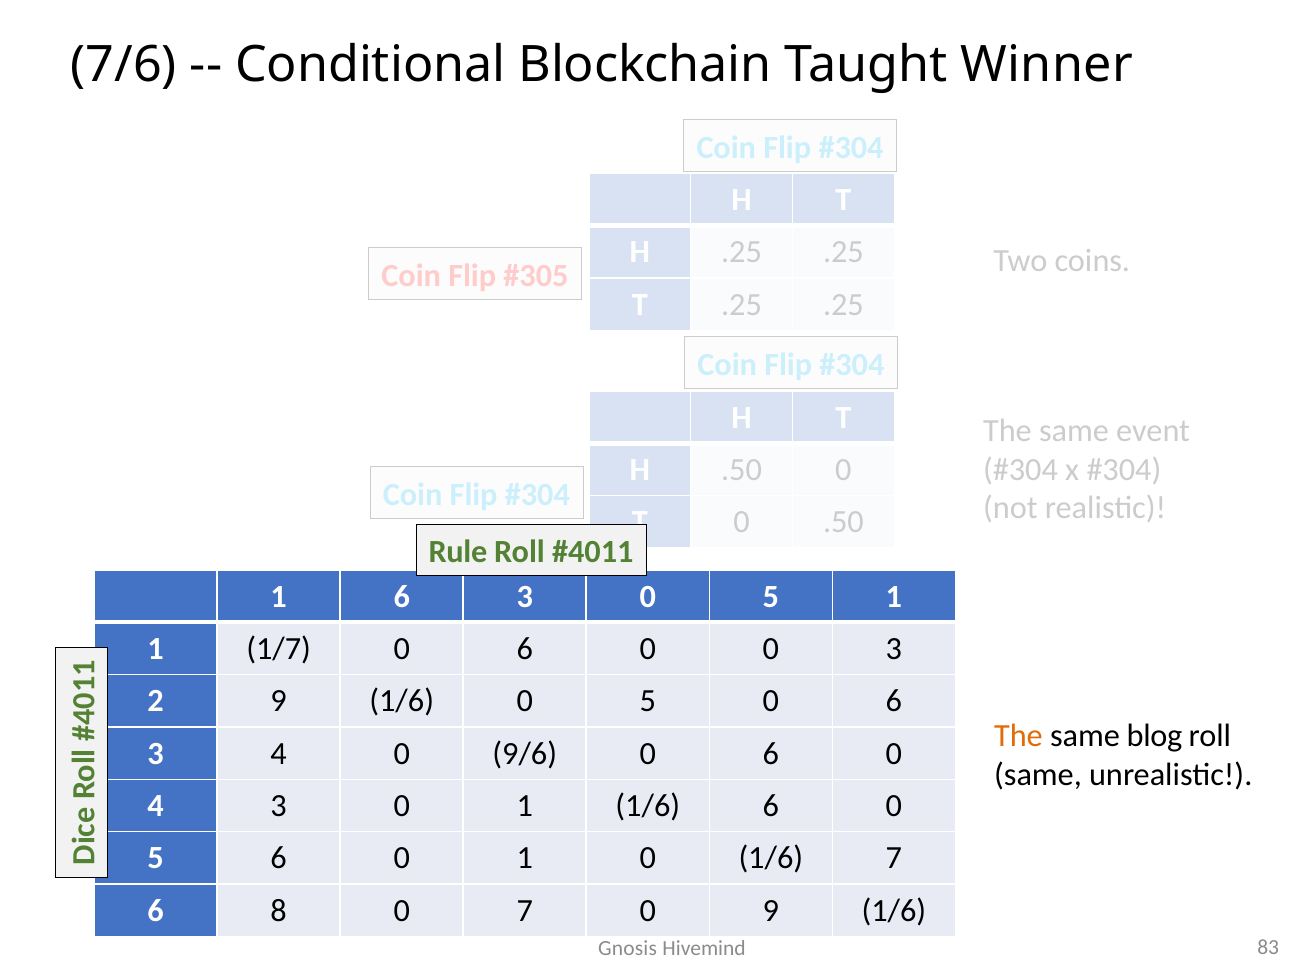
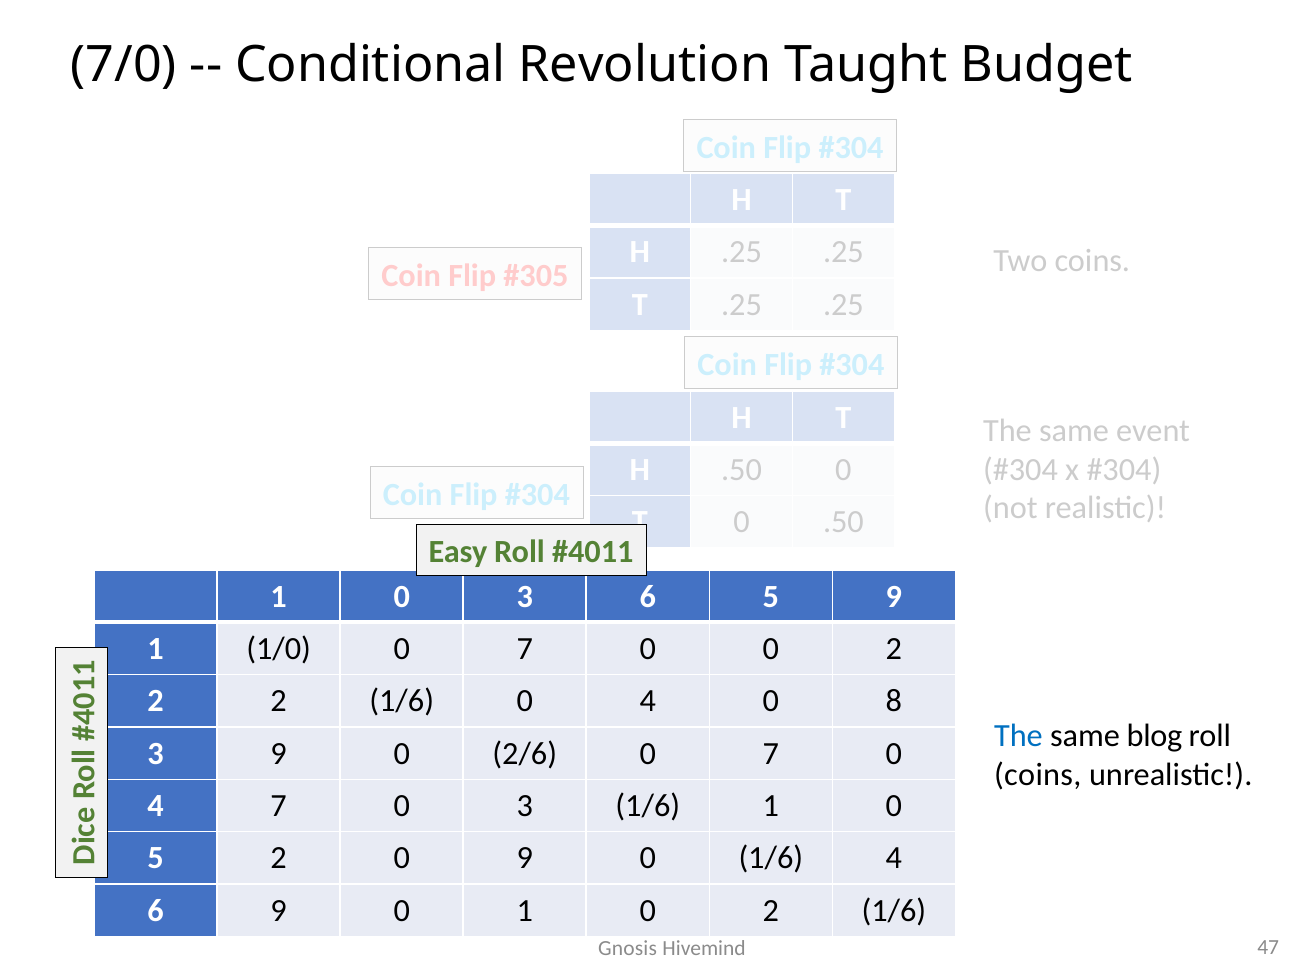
7/6: 7/6 -> 7/0 (124, 65)
Blockchain: Blockchain -> Revolution (645, 65)
Winner: Winner -> Budget (1047, 65)
Rule: Rule -> Easy (458, 552)
6: 6 -> 0 (402, 597)
0: 0 -> 6 (648, 597)
5 1: 1 -> 9 (894, 597)
1/7: 1/7 -> 1/0 (279, 649)
6: 6 -> 7 (525, 649)
0 0 3: 3 -> 2 (894, 649)
9: 9 -> 2 (279, 701)
1/6 0 5: 5 -> 4 (648, 701)
6: 6 -> 8 (894, 701)
The colour: orange -> blue (1018, 736)
3 4: 4 -> 9 (279, 753)
9/6: 9/6 -> 2/6 (525, 753)
6: 6 -> 7 (771, 753)
same: same -> coins (1038, 774)
4 3: 3 -> 7 (279, 806)
1: 1 -> 3 (525, 806)
1/6 6: 6 -> 1 (771, 806)
5 6: 6 -> 2 (279, 858)
1: 1 -> 9 (525, 858)
1/6 7: 7 -> 4 (894, 858)
6 8: 8 -> 9 (279, 911)
7: 7 -> 1 (525, 911)
9: 9 -> 2 (771, 911)
83: 83 -> 47 (1268, 947)
